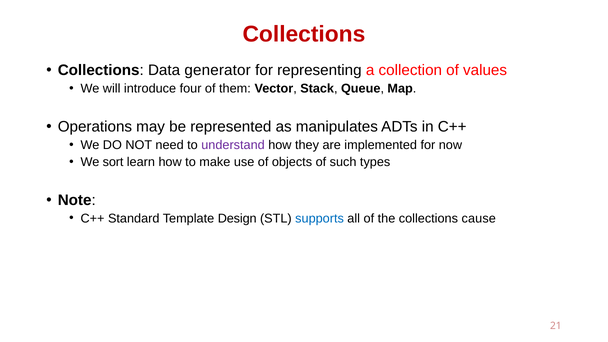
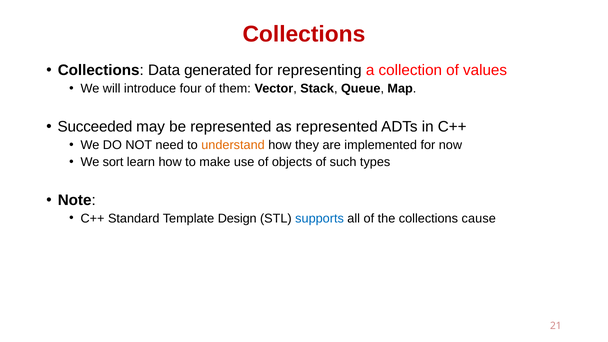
generator: generator -> generated (218, 70)
Operations: Operations -> Succeeded (95, 127)
as manipulates: manipulates -> represented (337, 127)
understand colour: purple -> orange (233, 145)
